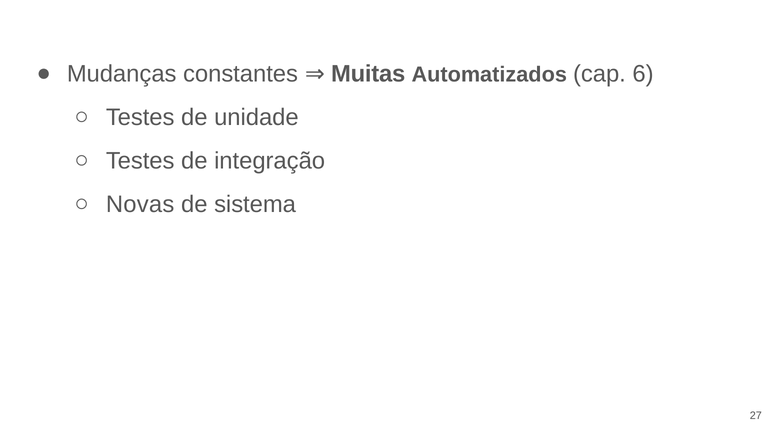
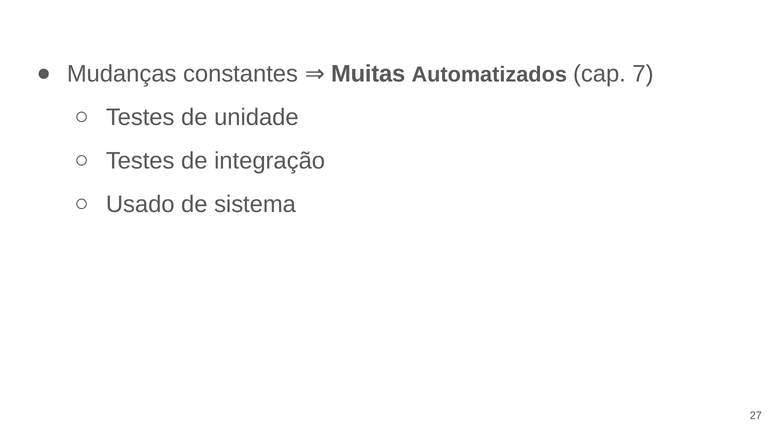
6: 6 -> 7 (643, 74)
Novas: Novas -> Usado (140, 204)
